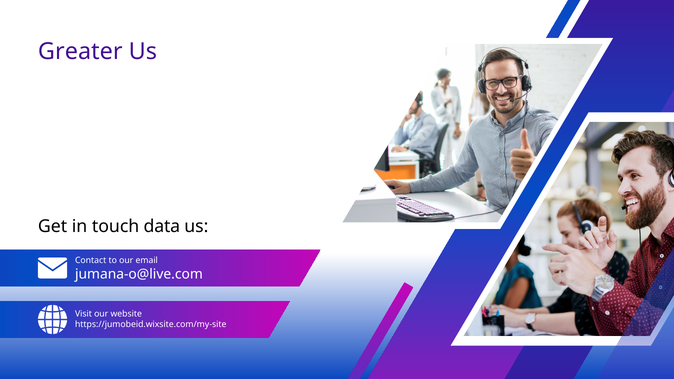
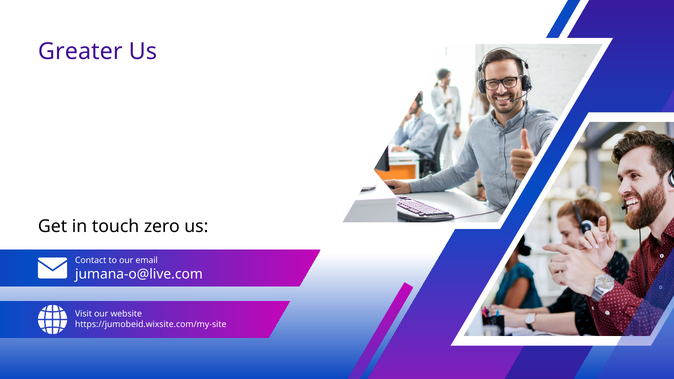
data: data -> zero (162, 227)
